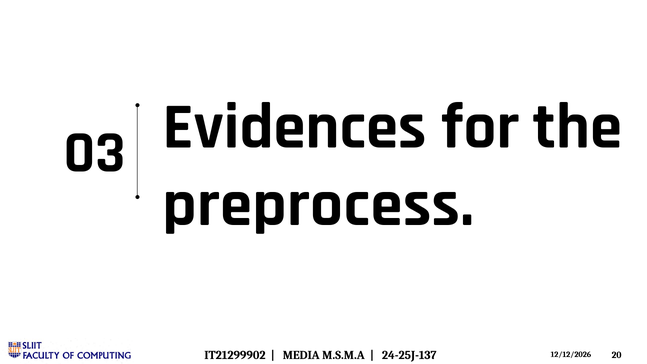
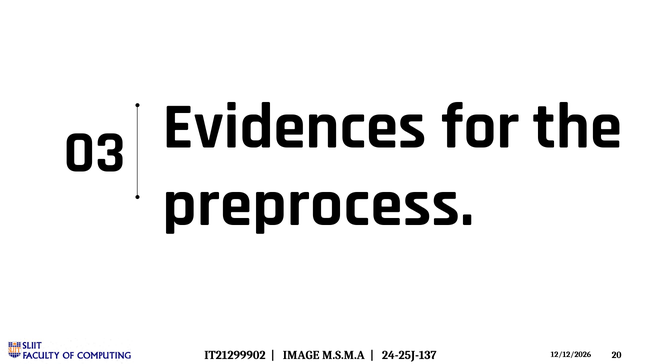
MEDIA: MEDIA -> IMAGE (301, 355)
